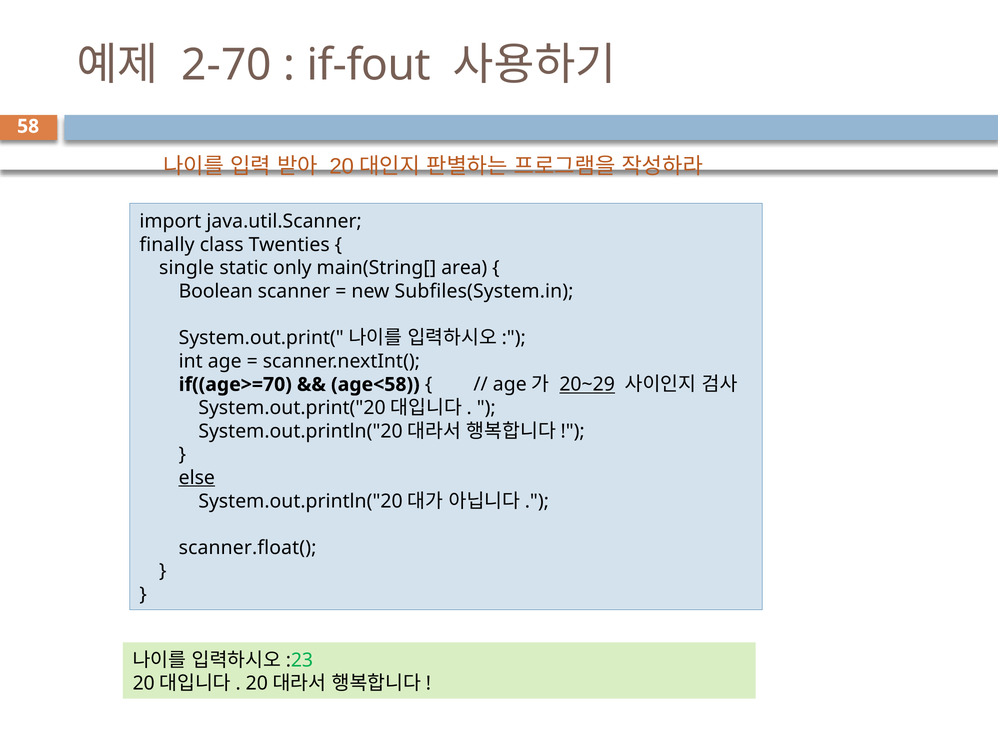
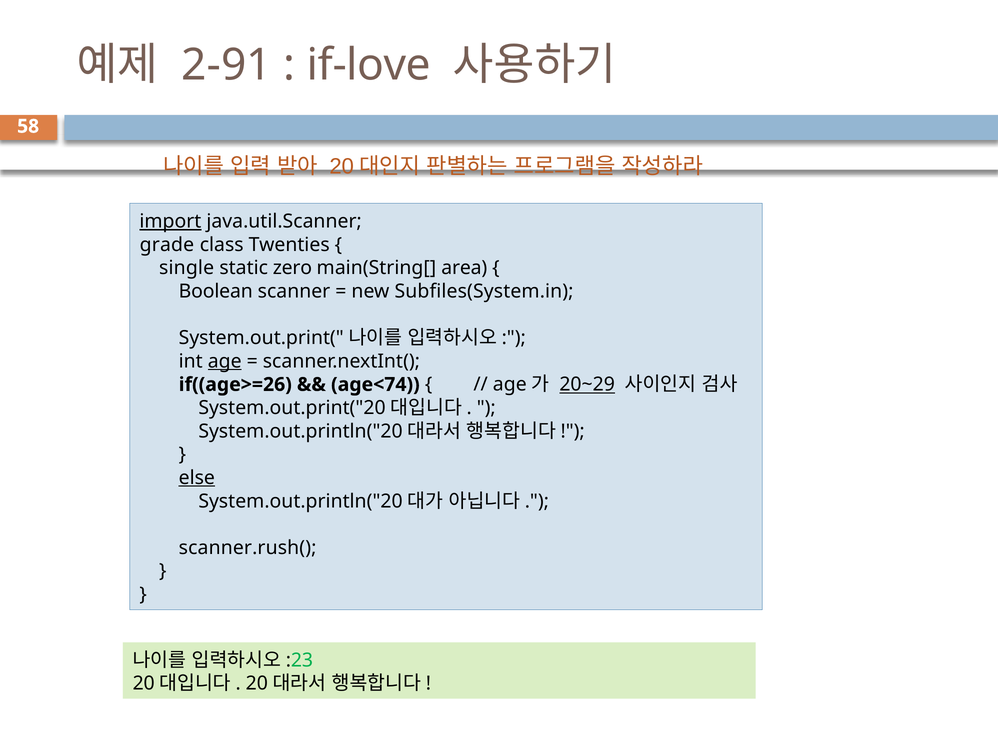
2-70: 2-70 -> 2-91 (227, 65)
if-fout: if-fout -> if-love (369, 65)
import underline: none -> present (170, 221)
finally: finally -> grade (167, 244)
only: only -> zero (292, 268)
age underline: none -> present (225, 361)
if((age>=70: if((age>=70 -> if((age>=26 (235, 384)
age<58: age<58 -> age<74 (375, 384)
scanner.float(: scanner.float( -> scanner.rush( (248, 547)
